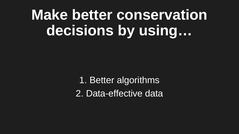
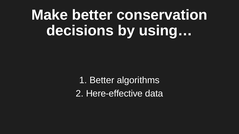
Data-effective: Data-effective -> Here-effective (114, 94)
